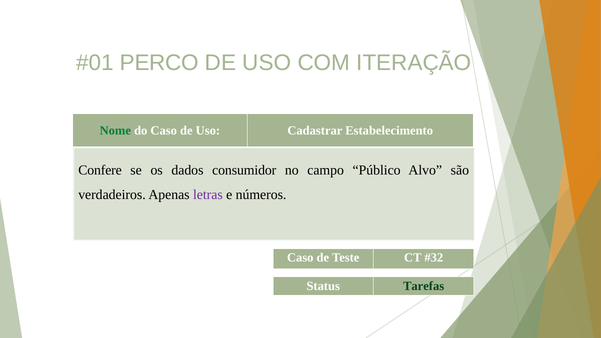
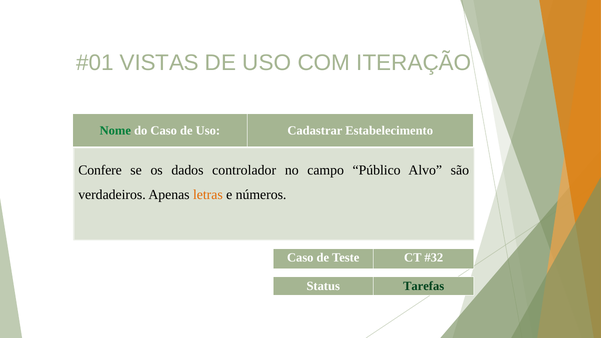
PERCO: PERCO -> VISTAS (159, 63)
consumidor: consumidor -> controlador (244, 170)
letras colour: purple -> orange (208, 195)
